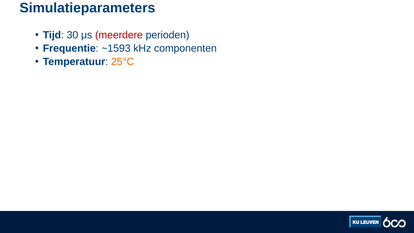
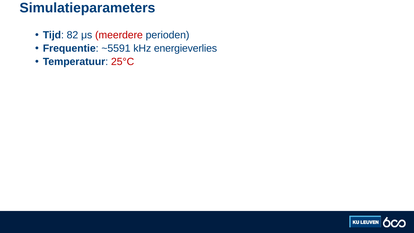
30: 30 -> 82 (73, 35)
~1593: ~1593 -> ~5591 (116, 48)
componenten: componenten -> energieverlies (185, 48)
25°C colour: orange -> red (123, 62)
